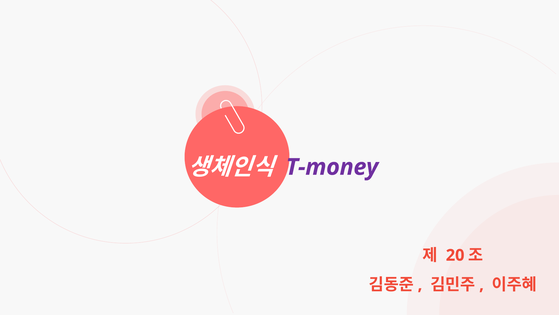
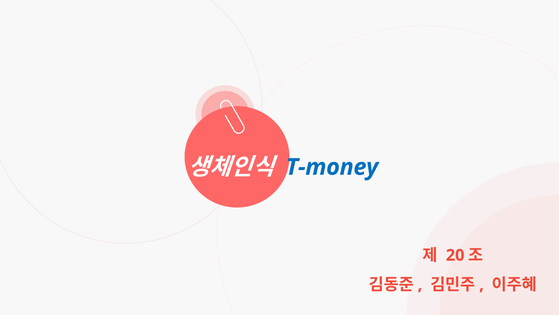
T-money colour: purple -> blue (332, 167)
